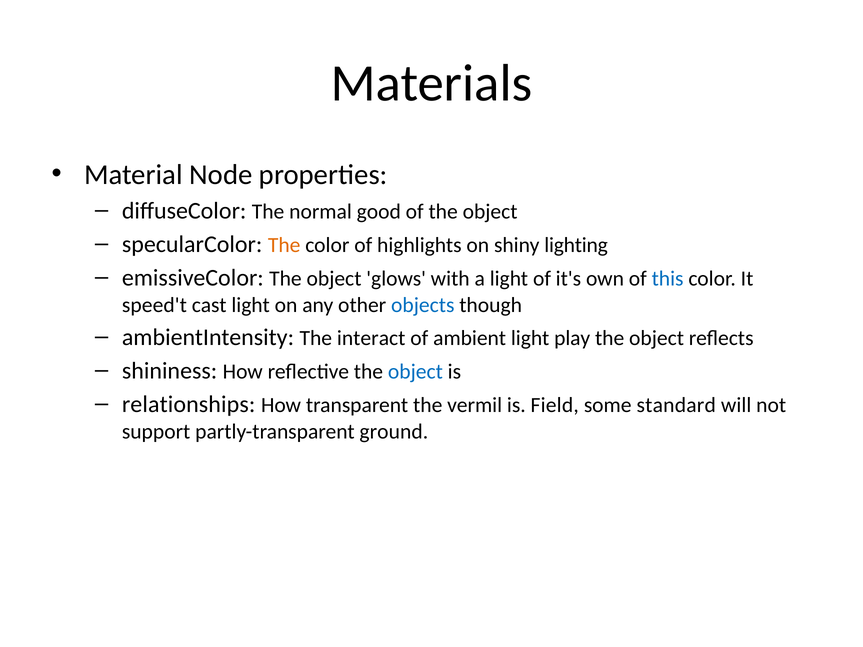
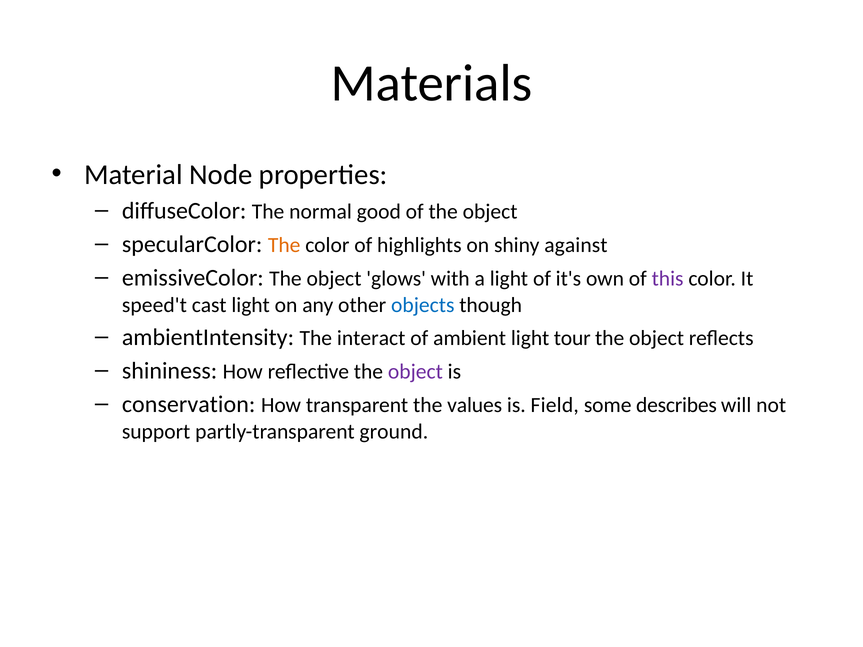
lighting: lighting -> against (576, 245)
this colour: blue -> purple (668, 279)
play: play -> tour (572, 338)
object colour: blue -> purple (415, 372)
relationships: relationships -> conservation (189, 404)
vermil: vermil -> values (475, 405)
standard: standard -> describes (676, 405)
